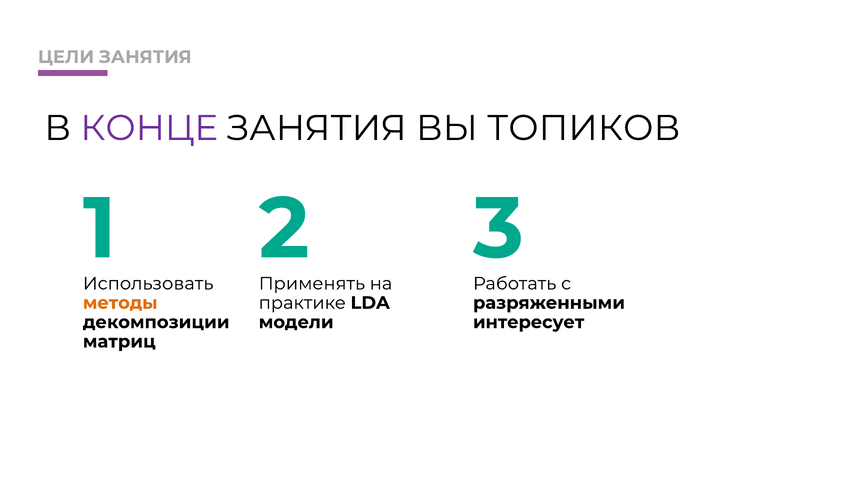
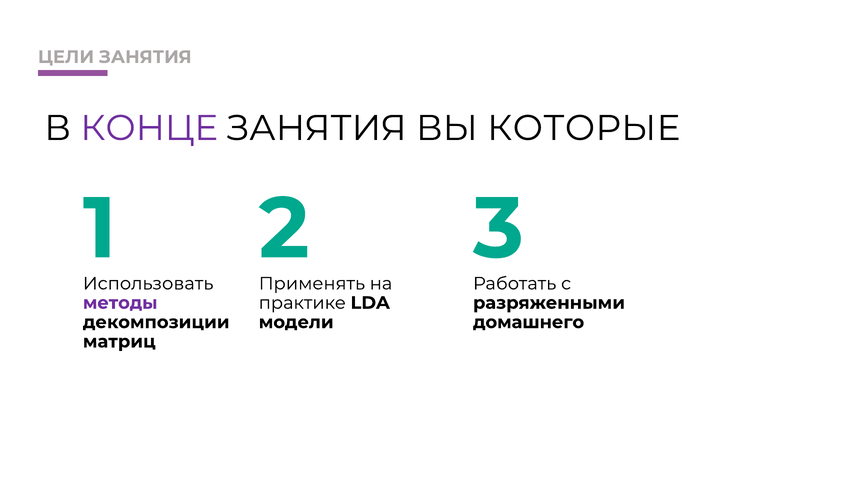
ТОПИКОВ: ТОПИКОВ -> КОТОРЫЕ (584, 128)
методы colour: orange -> purple (120, 303)
интересует: интересует -> домашнего (529, 322)
